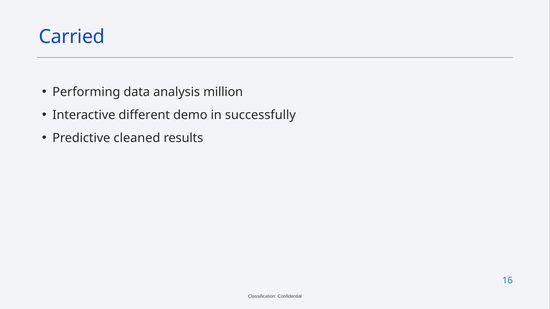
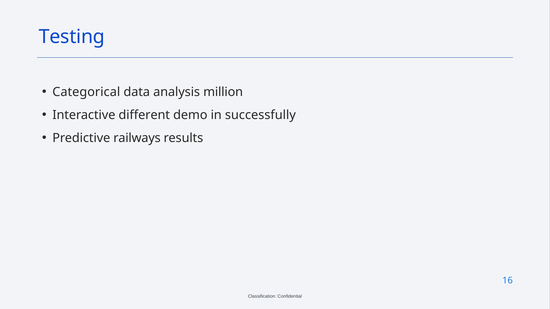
Carried: Carried -> Testing (72, 37)
Performing: Performing -> Categorical (86, 92)
cleaned: cleaned -> railways (137, 138)
